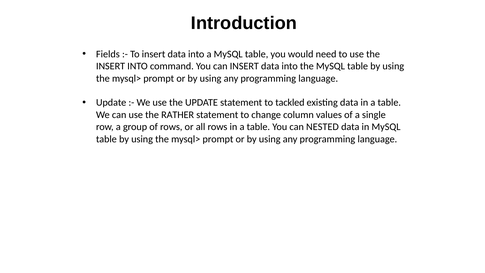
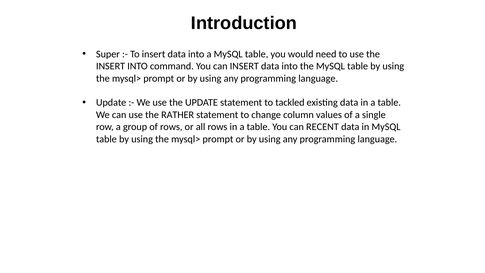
Fields: Fields -> Super (108, 54)
NESTED: NESTED -> RECENT (322, 127)
